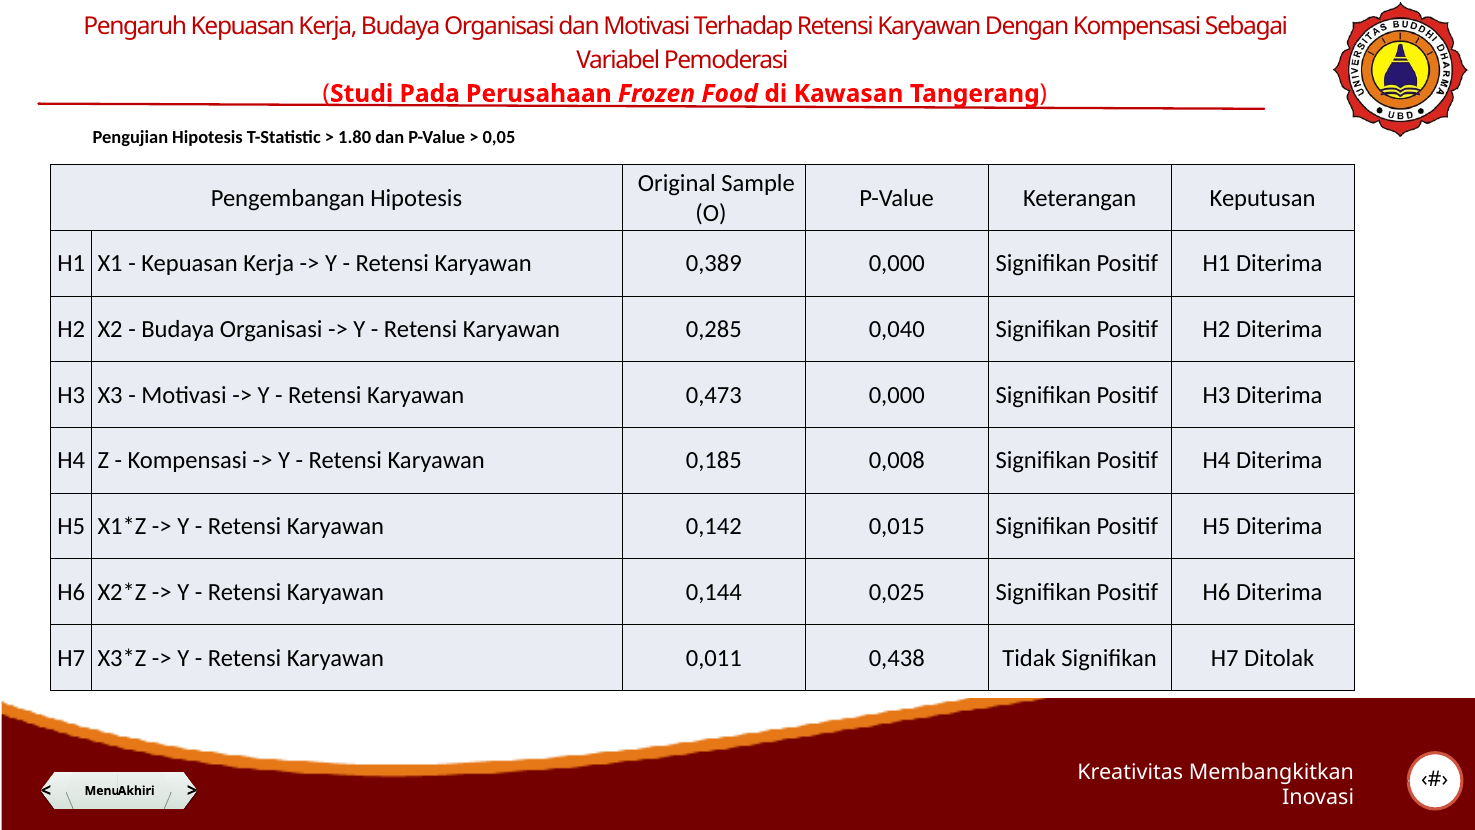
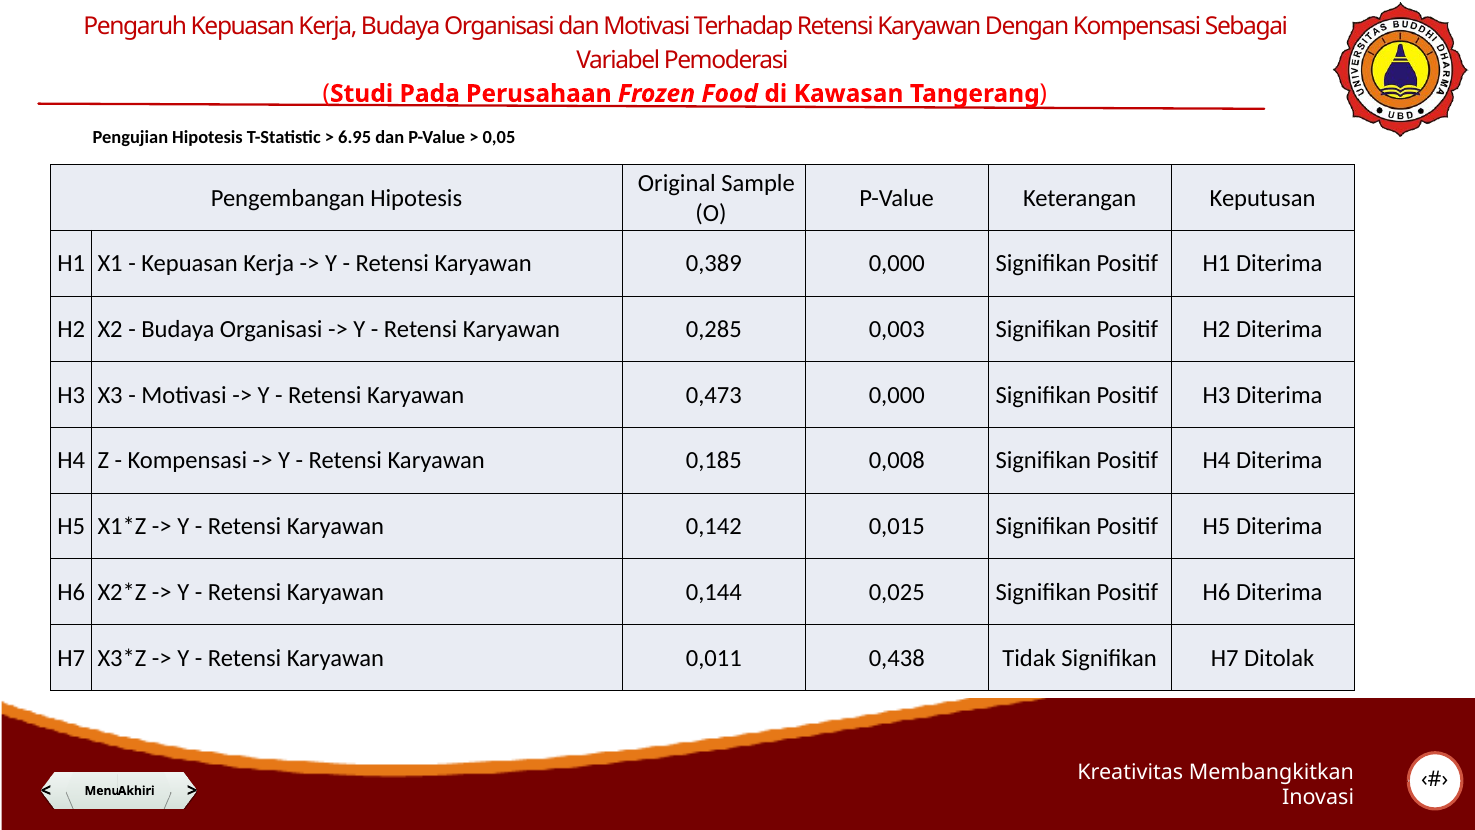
1.80: 1.80 -> 6.95 (355, 138)
0,040: 0,040 -> 0,003 (897, 329)
